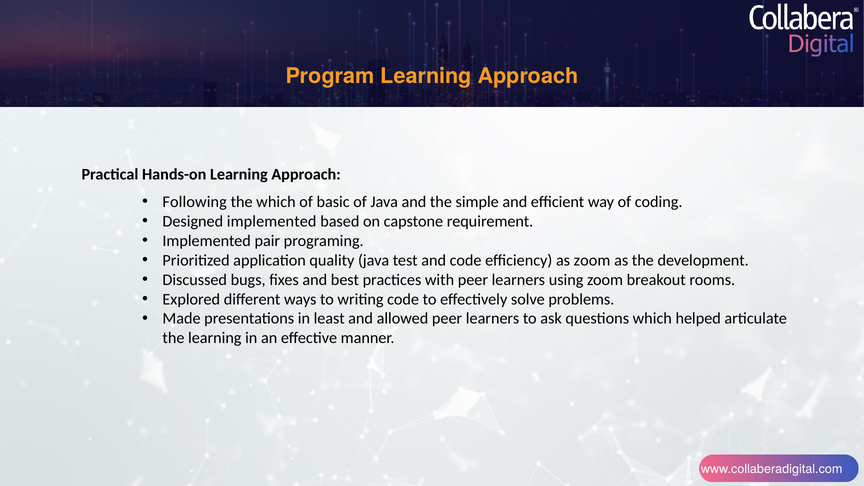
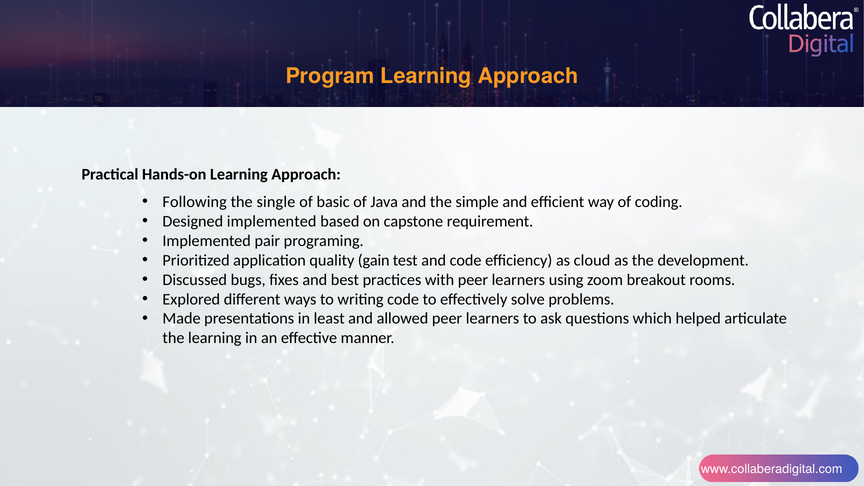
the which: which -> single (276, 202)
quality java: java -> gain (374, 260)
as zoom: zoom -> cloud (592, 260)
